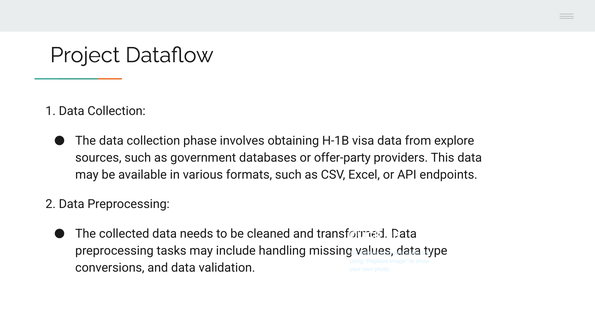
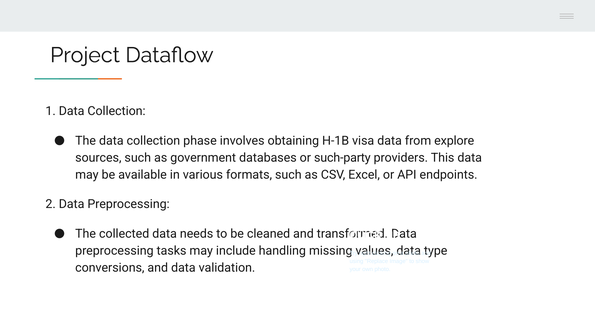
offer-party: offer-party -> such-party (342, 158)
